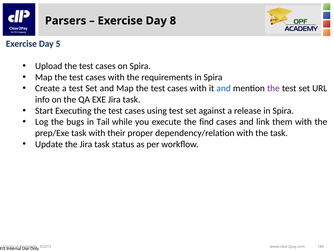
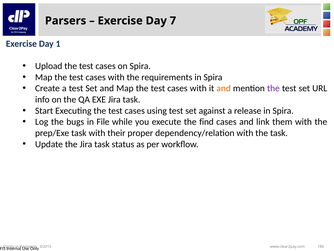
8: 8 -> 7 (173, 21)
5: 5 -> 1 (58, 44)
and colour: blue -> orange (224, 88)
Tail: Tail -> File (103, 122)
